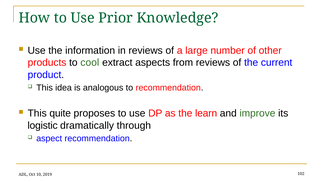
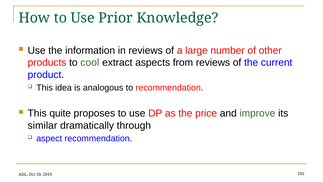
learn: learn -> price (206, 113)
logistic: logistic -> similar (42, 125)
